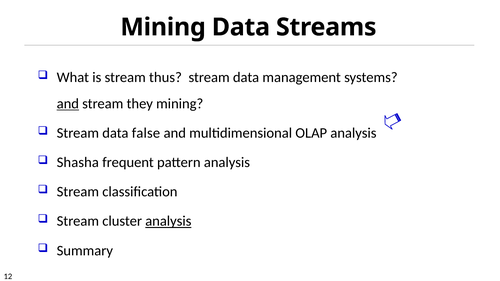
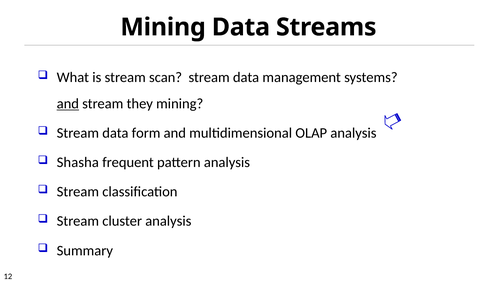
thus: thus -> scan (166, 78)
false: false -> form (146, 133)
analysis underline: present -> none (168, 221)
